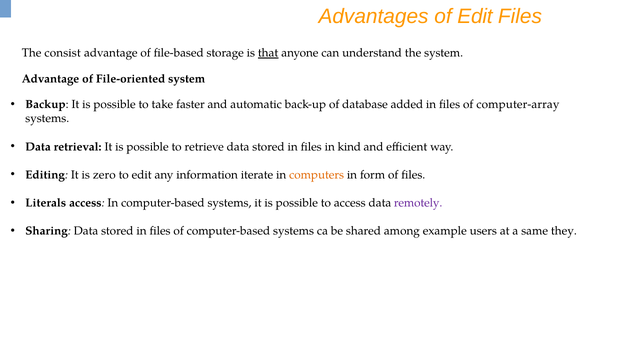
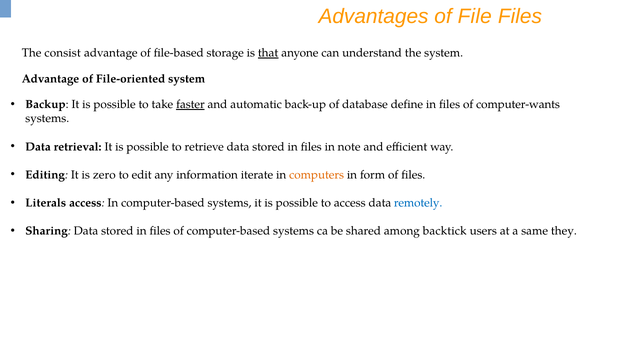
of Edit: Edit -> File (475, 16)
faster underline: none -> present (190, 105)
added: added -> define (407, 105)
computer-array: computer-array -> computer-wants (518, 105)
kind: kind -> note (349, 147)
remotely colour: purple -> blue (418, 203)
example: example -> backtick (445, 231)
